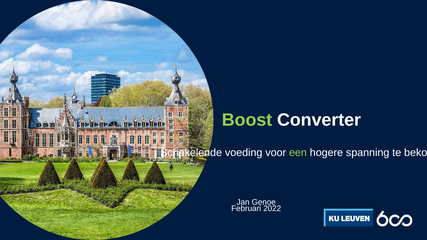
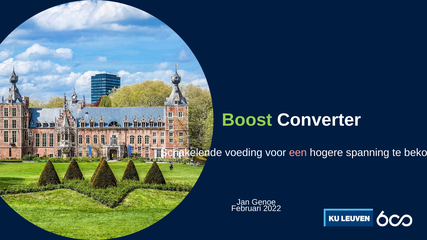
een colour: light green -> pink (298, 153)
